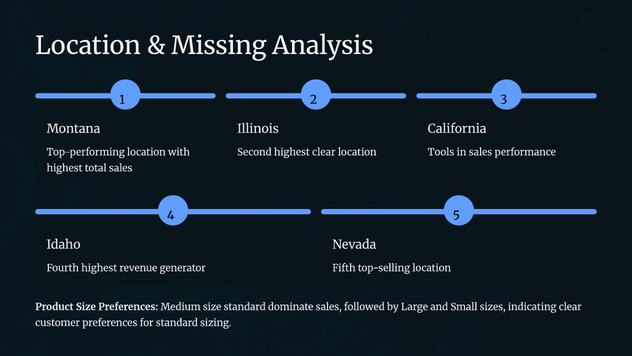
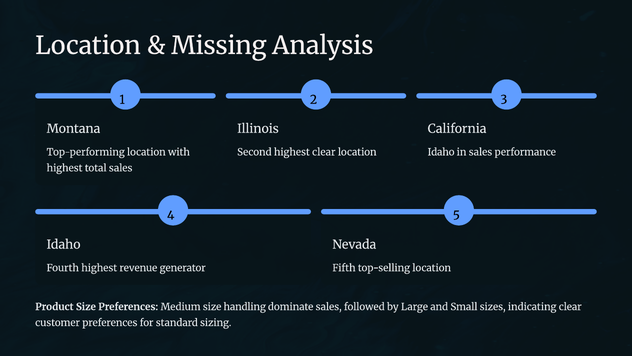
Tools: Tools -> Idaho (441, 152)
size standard: standard -> handling (245, 306)
